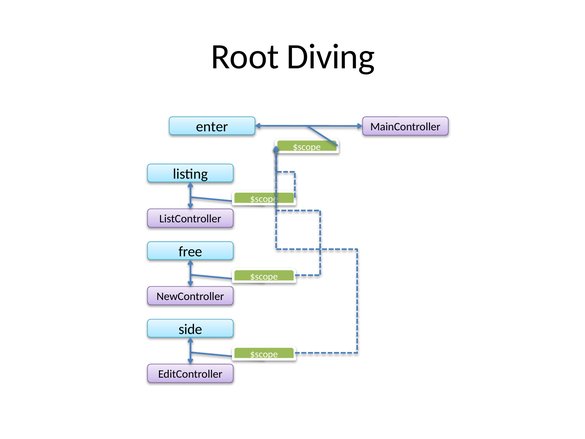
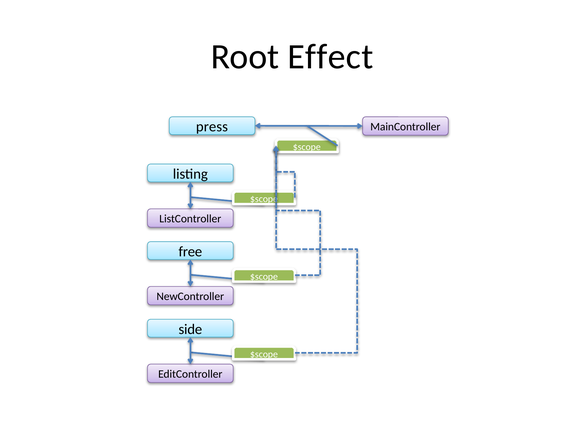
Diving: Diving -> Effect (330, 57)
enter: enter -> press (212, 127)
